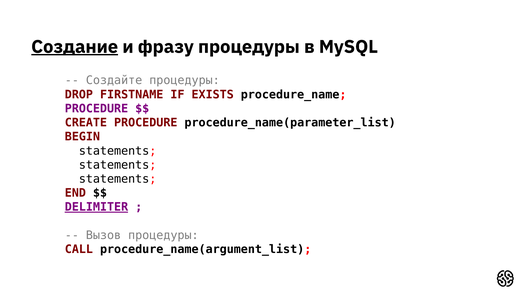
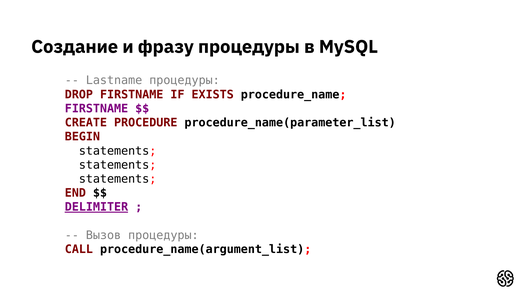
Создание underline: present -> none (75, 47)
Создайте: Создайте -> Lastname (114, 80)
PROCEDURE: PROCEDURE -> FIRSTNAME (96, 109)
